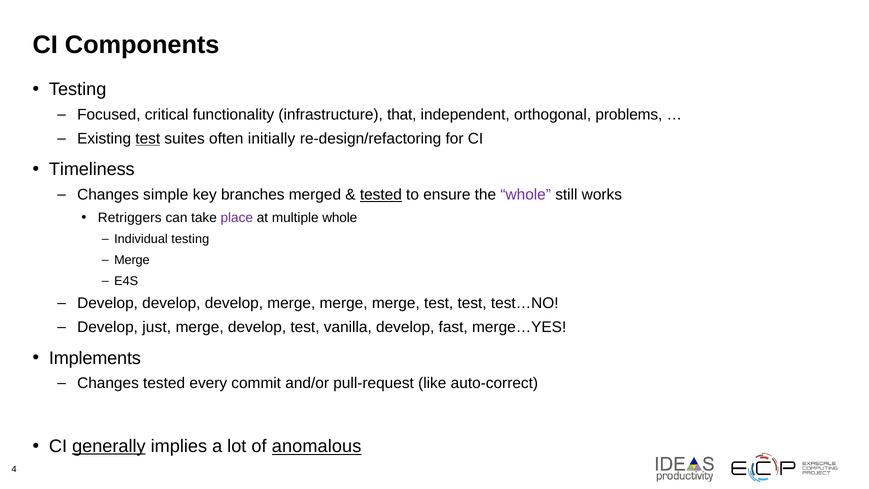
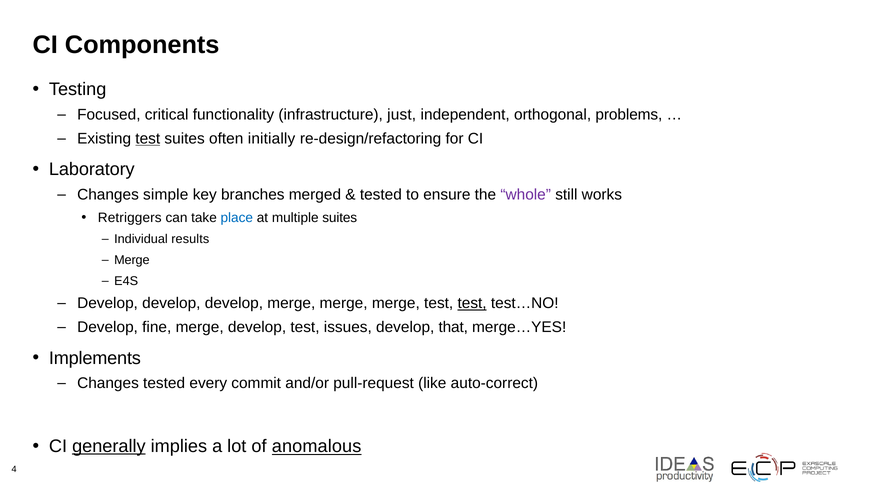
that: that -> just (402, 115)
Timeliness: Timeliness -> Laboratory (92, 169)
tested underline: present -> none (381, 195)
place colour: purple -> blue (237, 218)
multiple whole: whole -> suites (340, 218)
Individual testing: testing -> results (190, 239)
test underline: none -> present (472, 303)
just: just -> fine (157, 327)
vanilla: vanilla -> issues (348, 327)
fast: fast -> that (453, 327)
